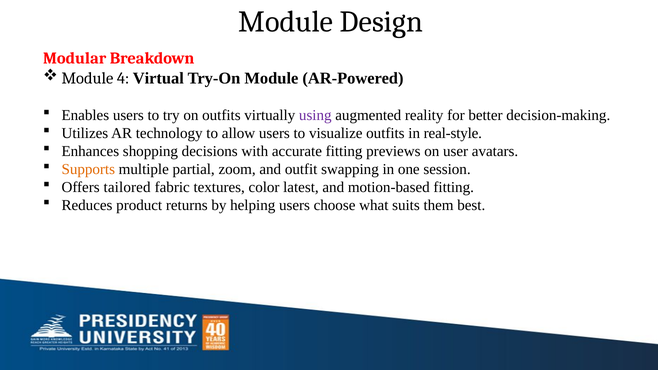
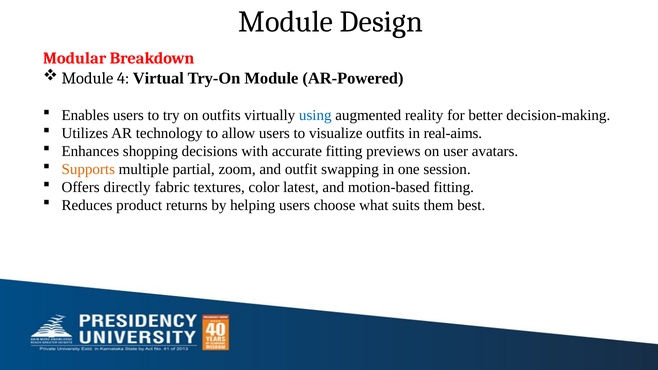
using colour: purple -> blue (315, 115)
real-style: real-style -> real-aims (453, 133)
tailored: tailored -> directly (127, 187)
